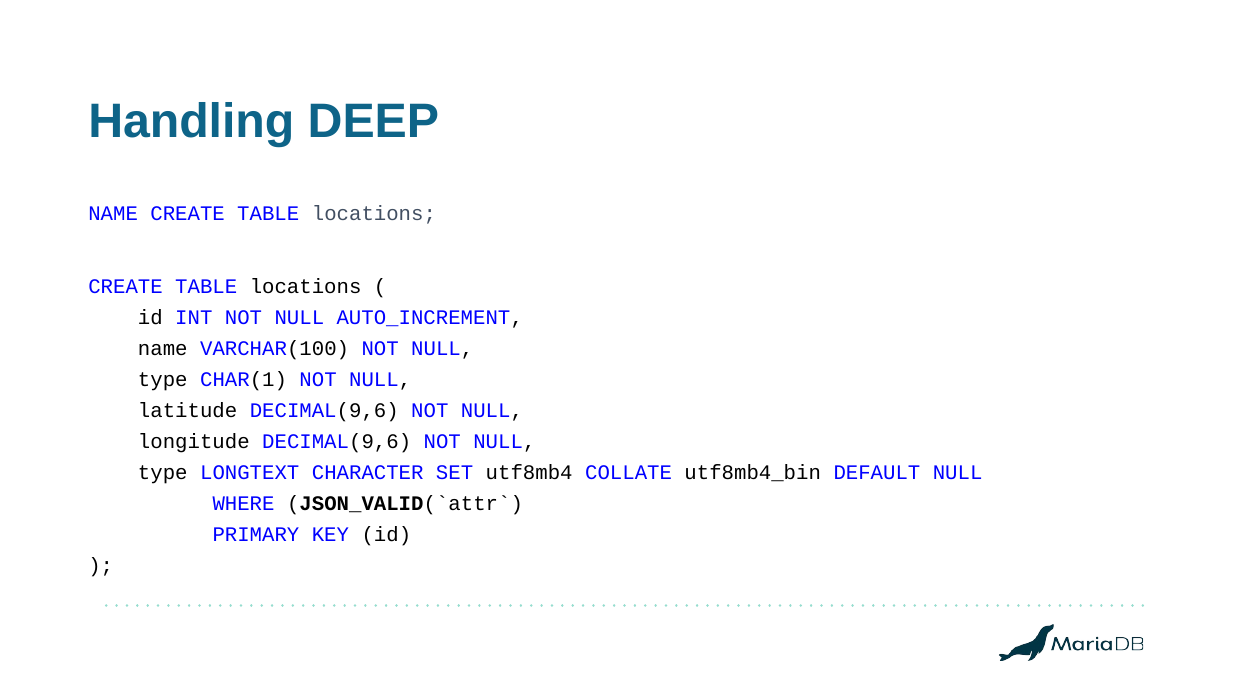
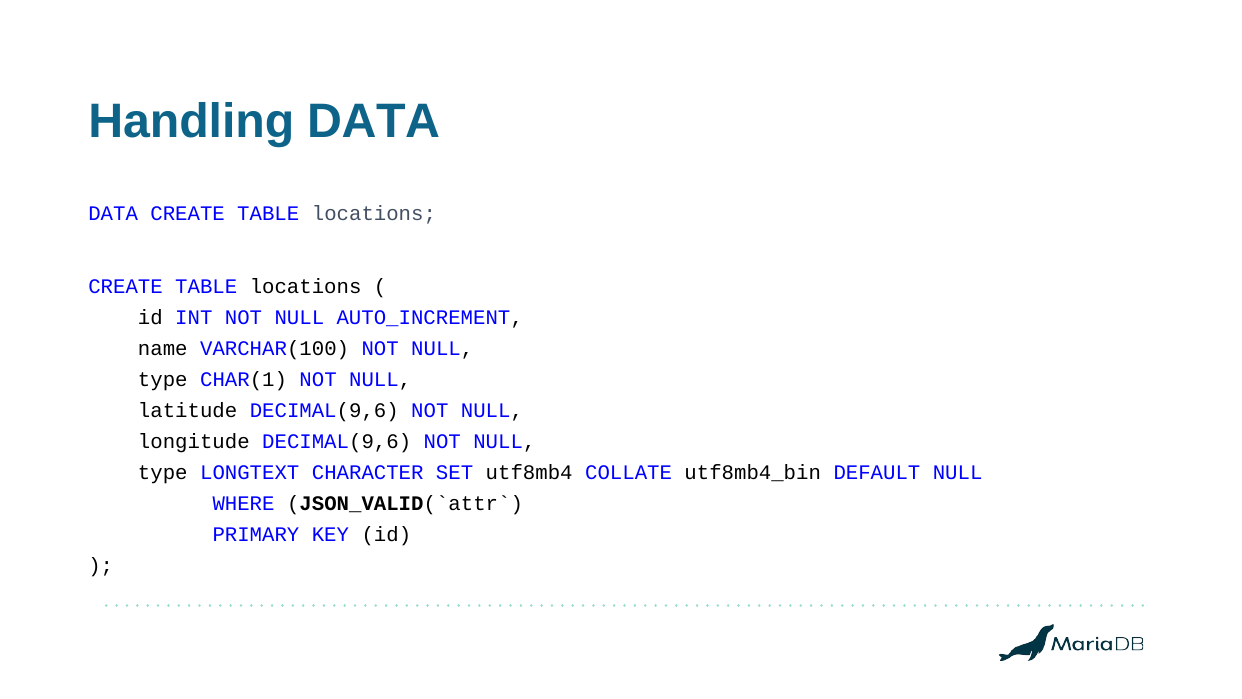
Handling DEEP: DEEP -> DATA (374, 122)
NAME: NAME -> DATA (113, 214)
